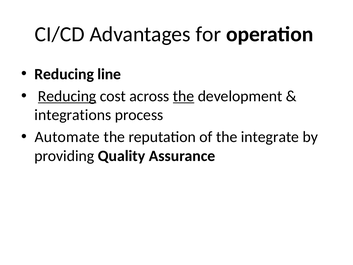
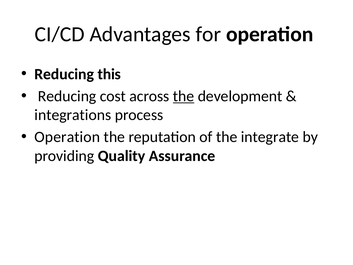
line: line -> this (109, 74)
Reducing underline: present -> none (67, 96)
Automate: Automate -> Operation (67, 137)
